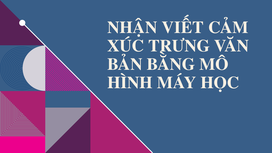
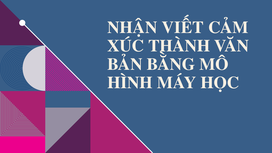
TRƯNG: TRƯNG -> THÀNH (179, 46)
